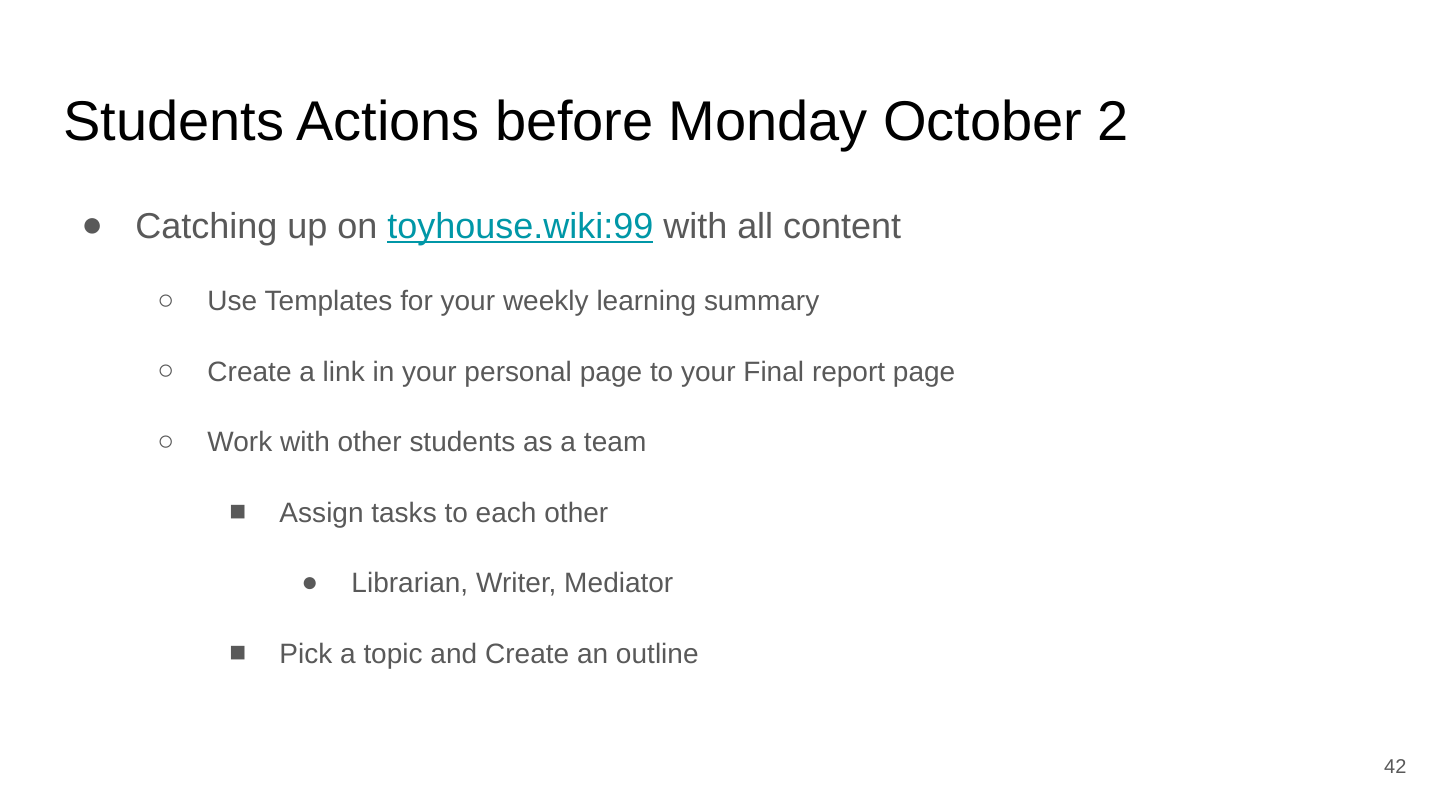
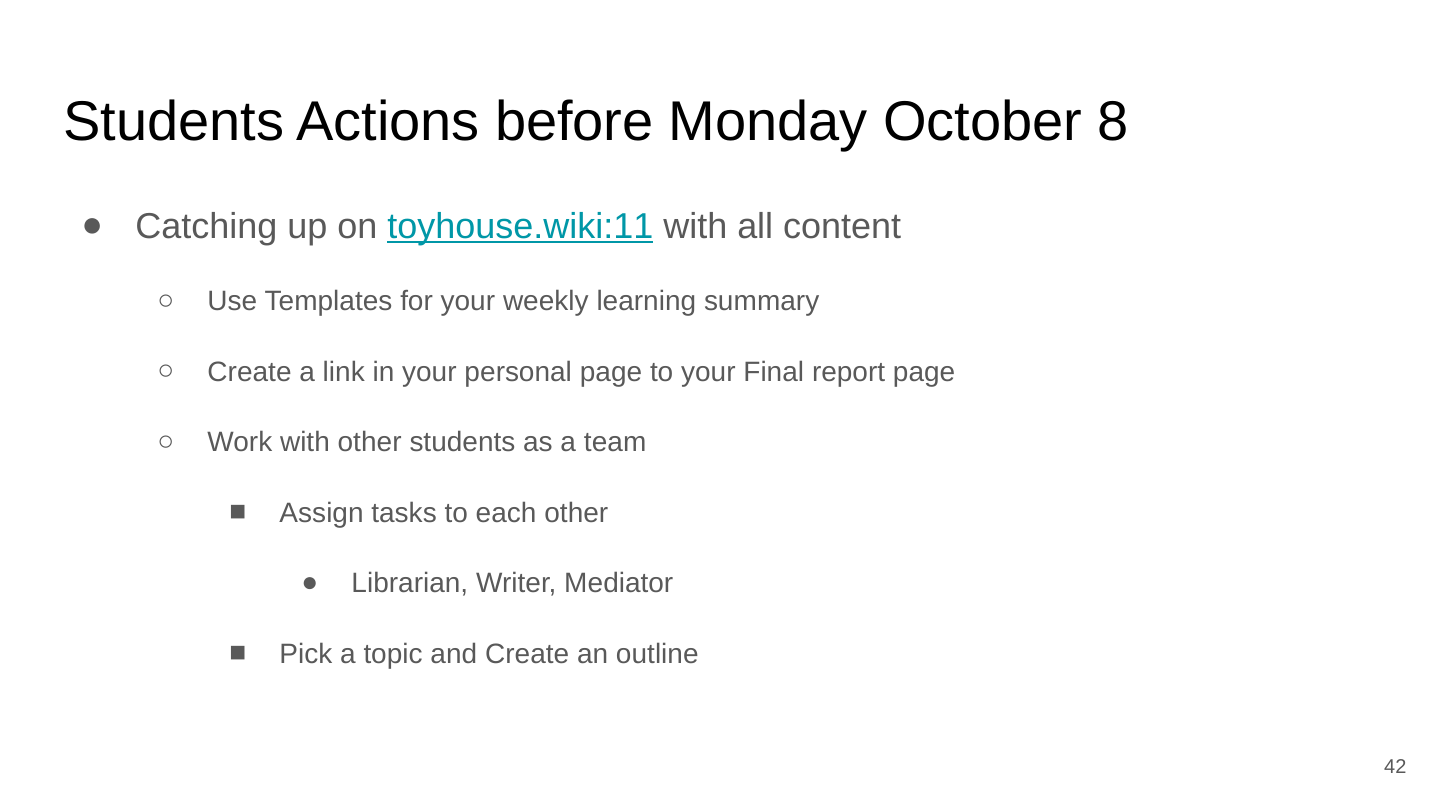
2: 2 -> 8 (1113, 122)
toyhouse.wiki:99: toyhouse.wiki:99 -> toyhouse.wiki:11 (520, 226)
